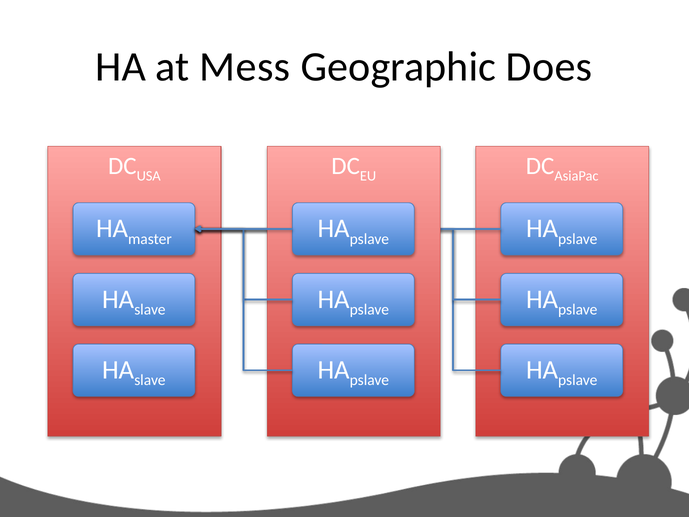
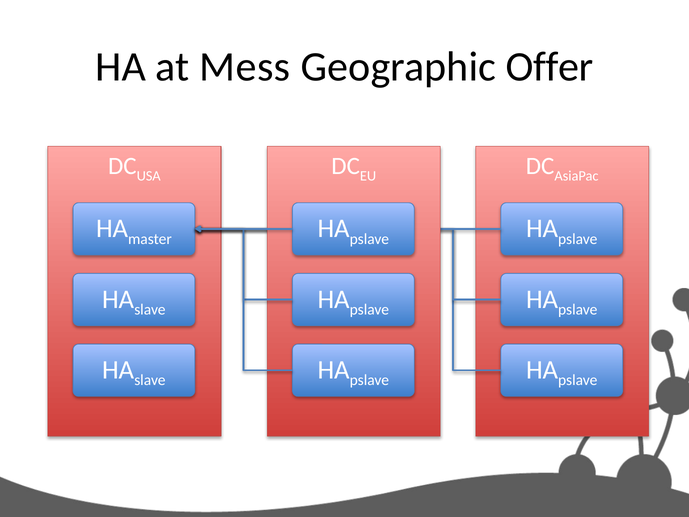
Does: Does -> Offer (549, 67)
